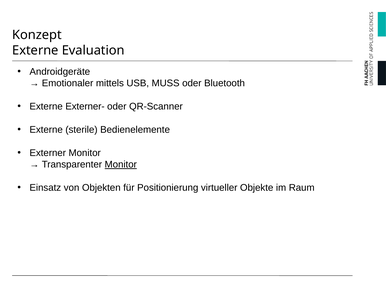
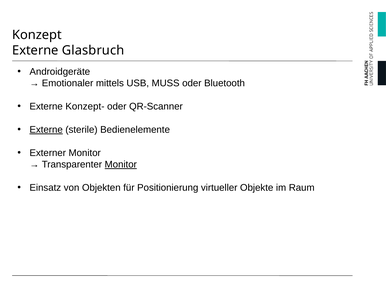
Evaluation: Evaluation -> Glasbruch (93, 50)
Externer-: Externer- -> Konzept- (85, 106)
Externe underline: none -> present (46, 129)
